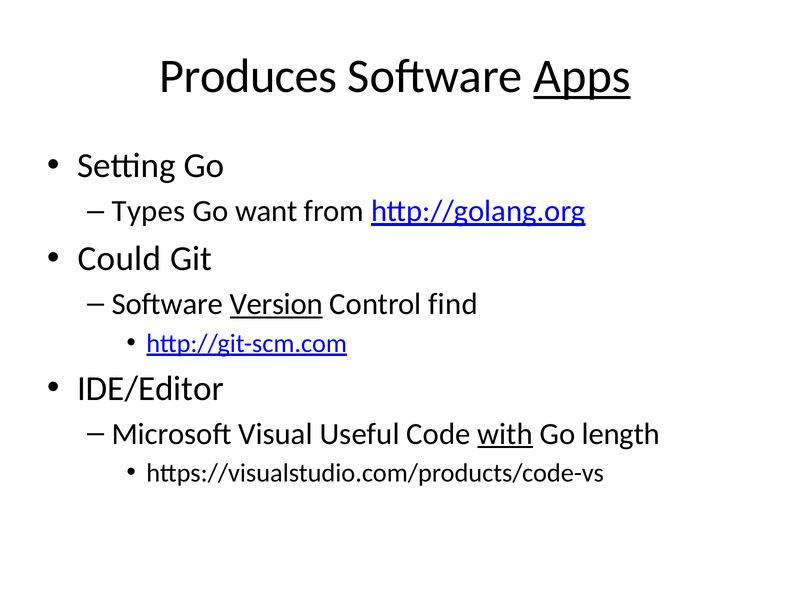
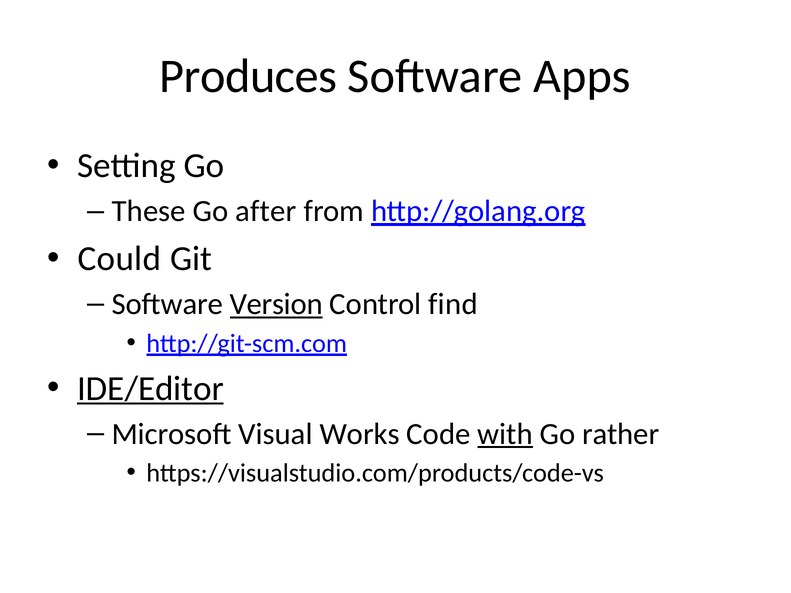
Apps underline: present -> none (582, 77)
Types: Types -> These (149, 211)
want: want -> after (266, 211)
IDE/Editor underline: none -> present (150, 389)
Useful: Useful -> Works (360, 434)
length: length -> rather (621, 434)
